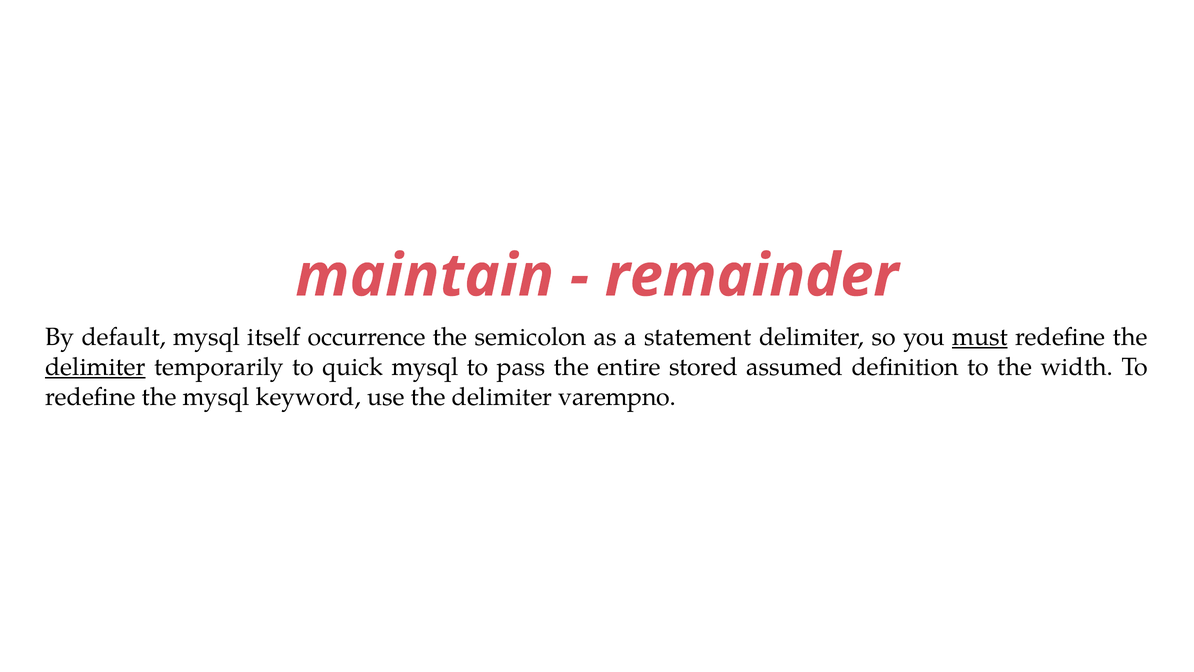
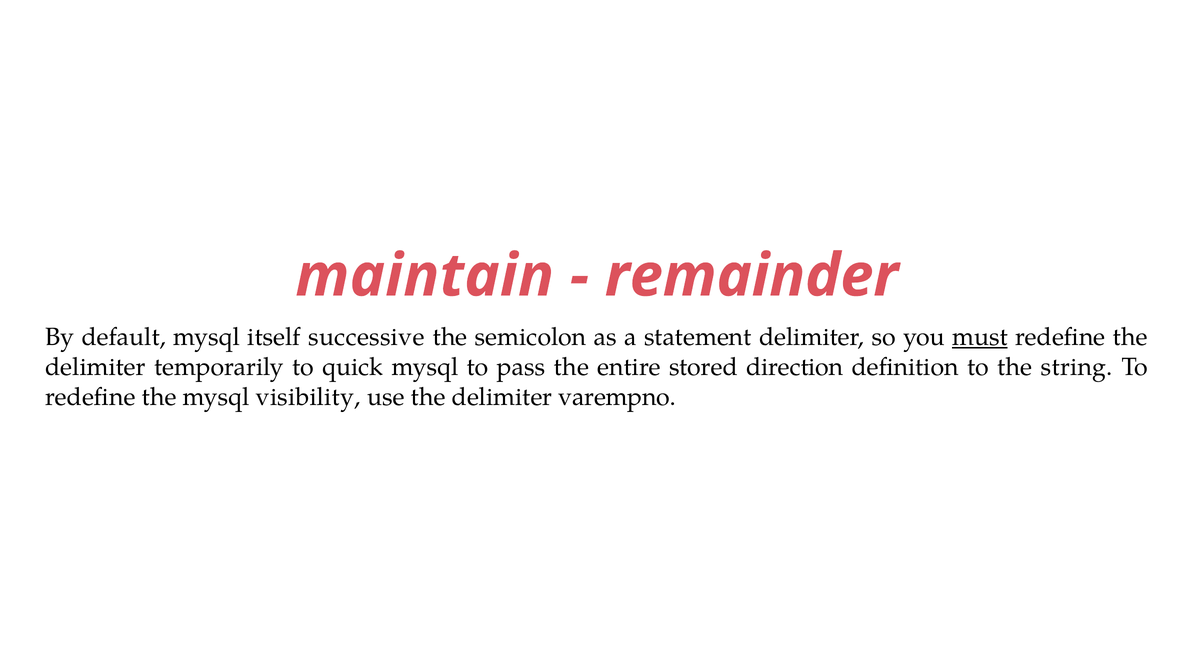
occurrence: occurrence -> successive (366, 337)
delimiter underline: present -> none (95, 367)
assumed: assumed -> direction (795, 367)
width: width -> string (1077, 367)
keyword: keyword -> visibility (308, 397)
